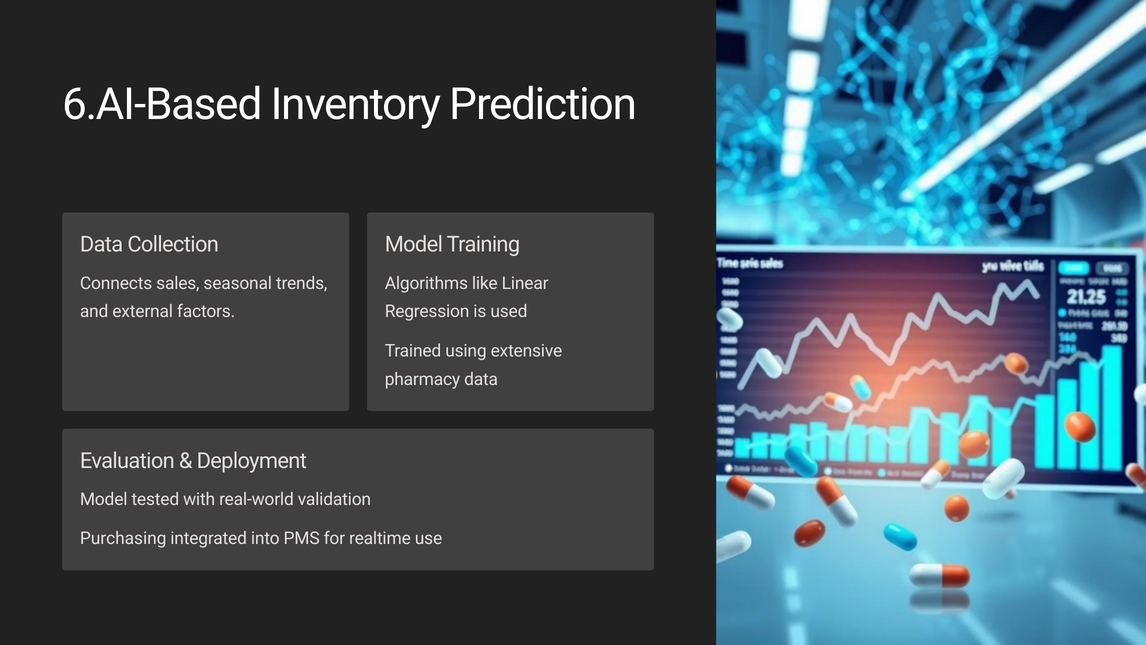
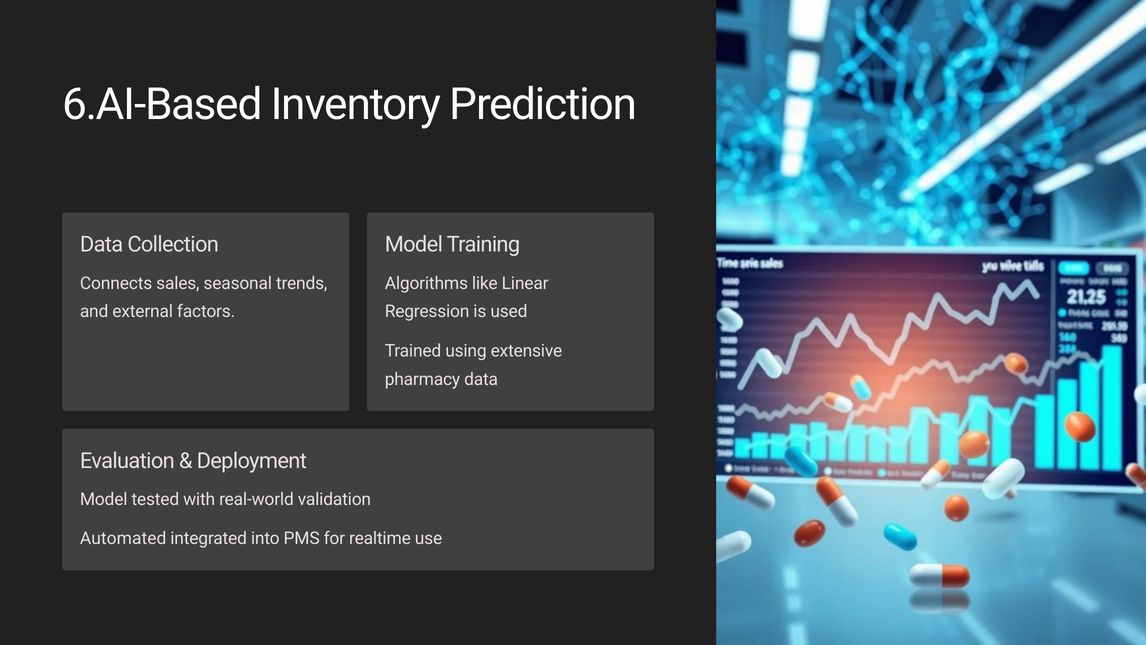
Purchasing: Purchasing -> Automated (123, 538)
